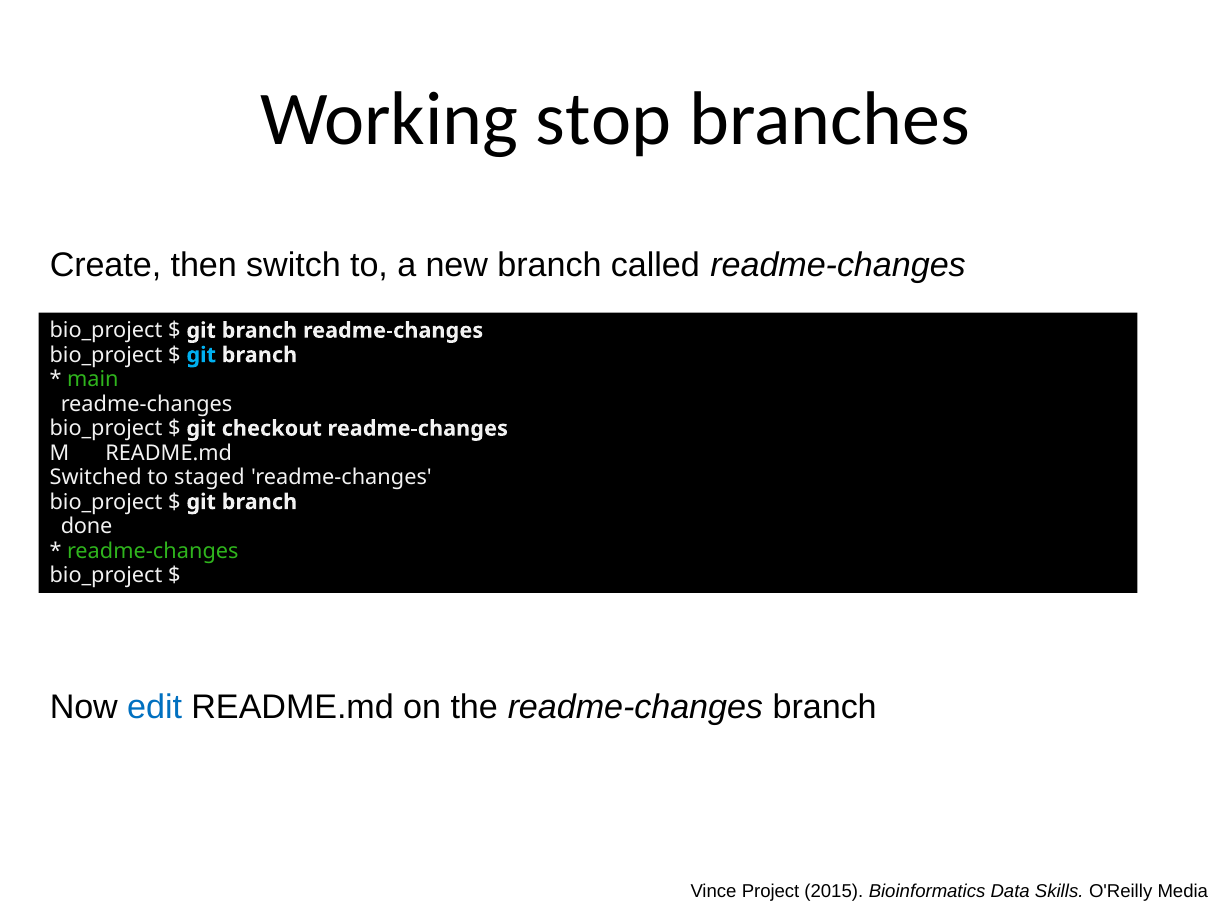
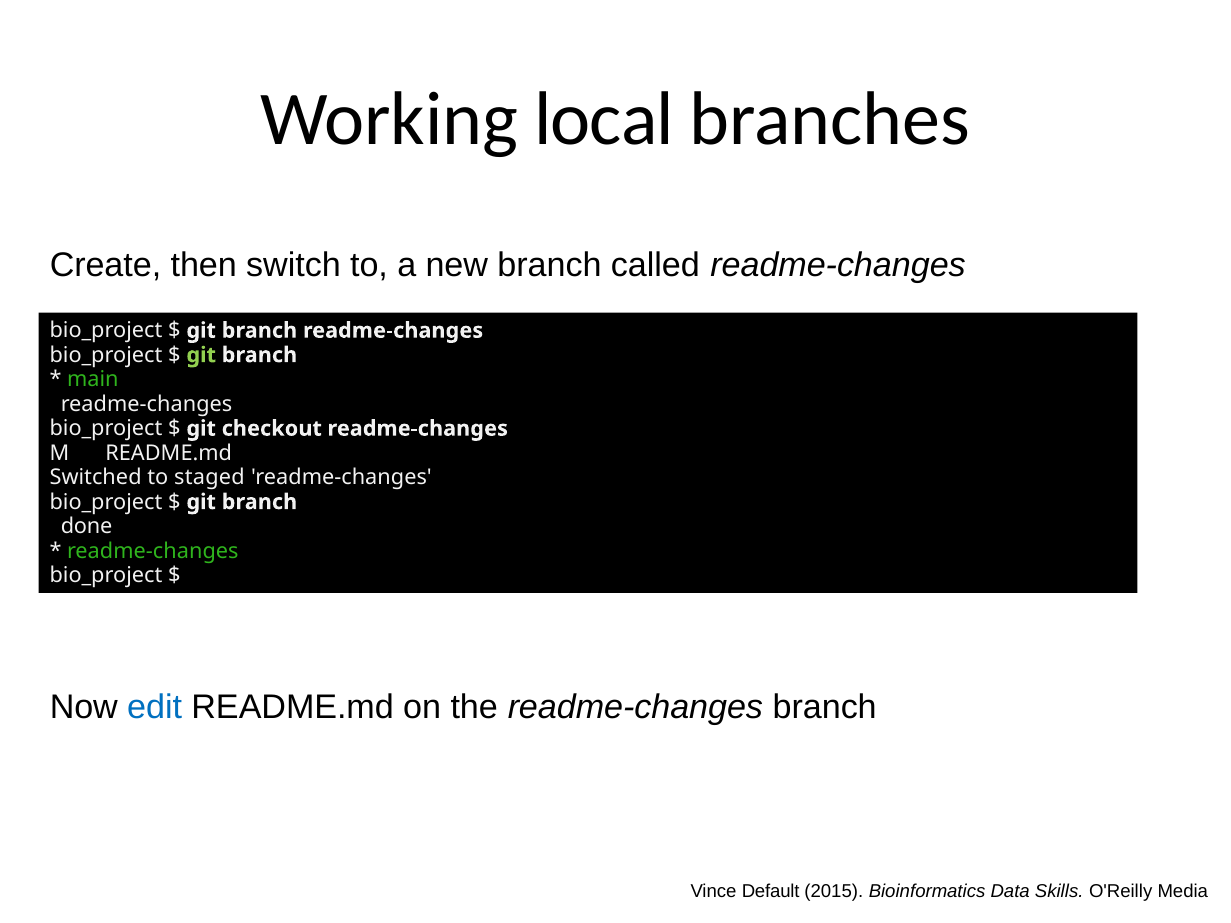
stop: stop -> local (604, 119)
git colour: light blue -> light green (201, 355)
Project: Project -> Default (771, 892)
